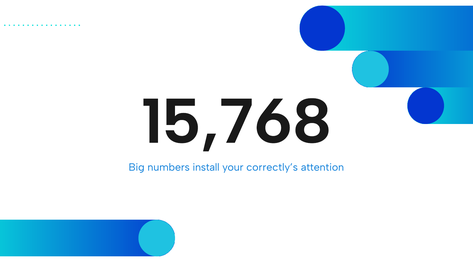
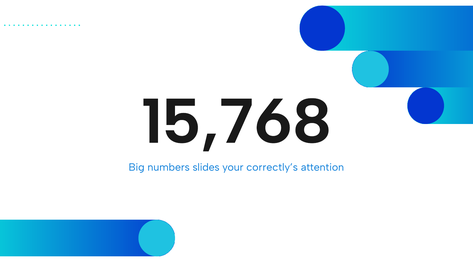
install: install -> slides (206, 168)
